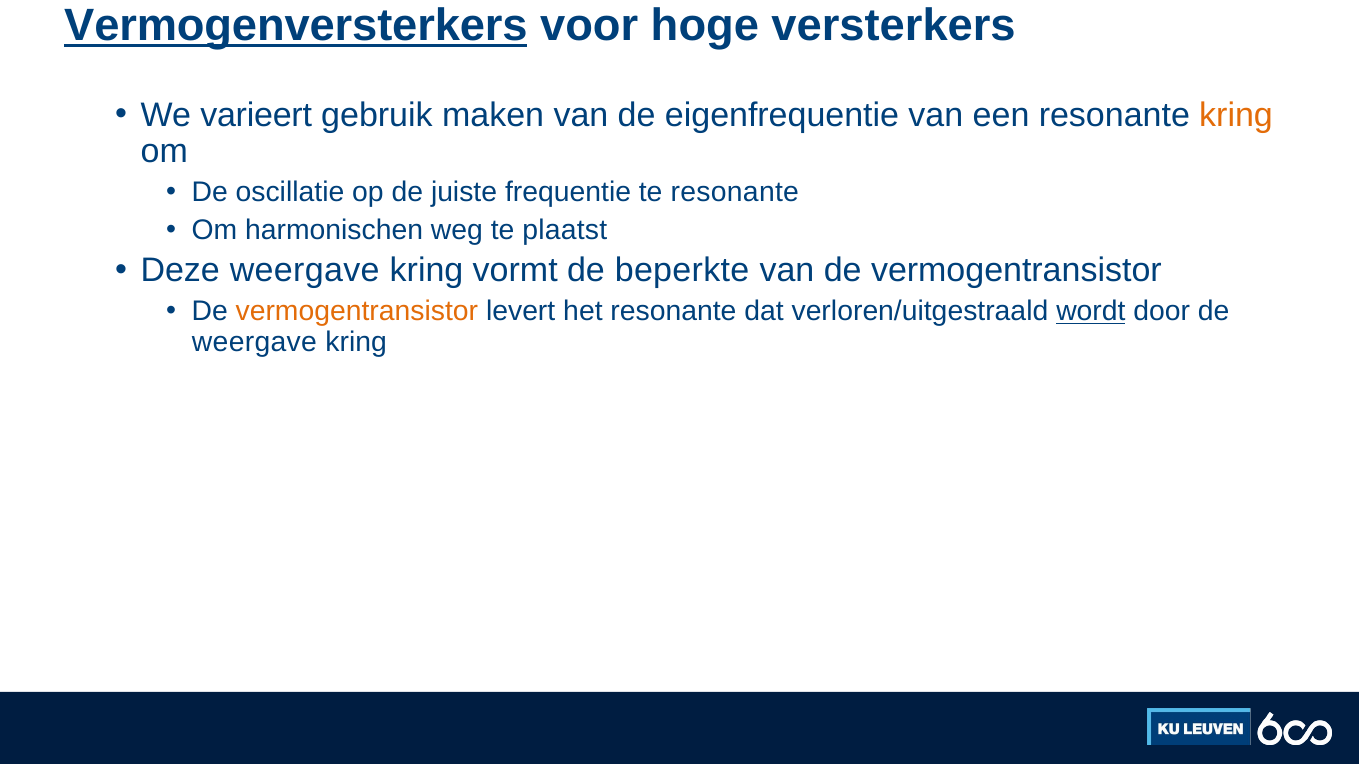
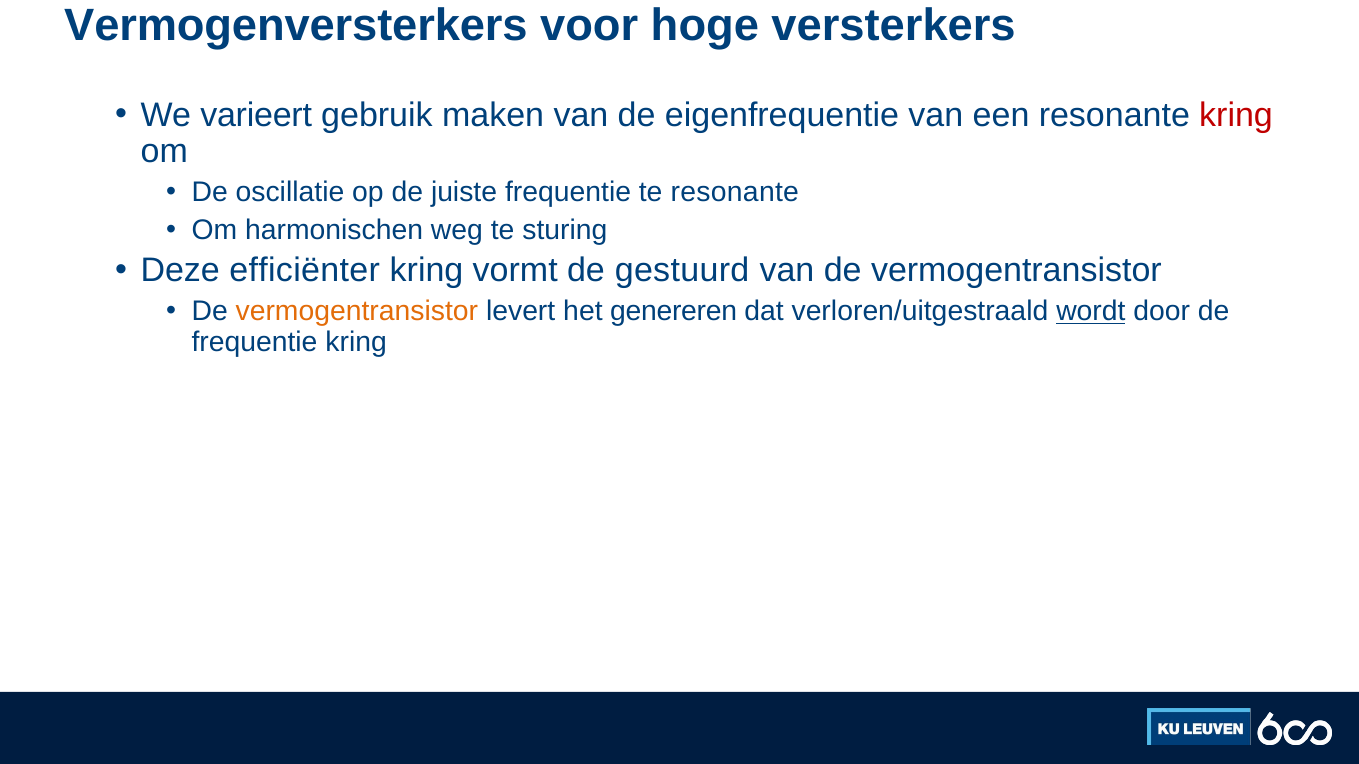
Vermogenversterkers underline: present -> none (296, 26)
kring colour: orange -> red (1236, 115)
plaatst: plaatst -> sturing (565, 230)
Deze weergave: weergave -> efficiënter (305, 271)
beperkte: beperkte -> gestuurd (682, 271)
het resonante: resonante -> genereren (674, 311)
weergave: weergave -> frequentie (255, 342)
